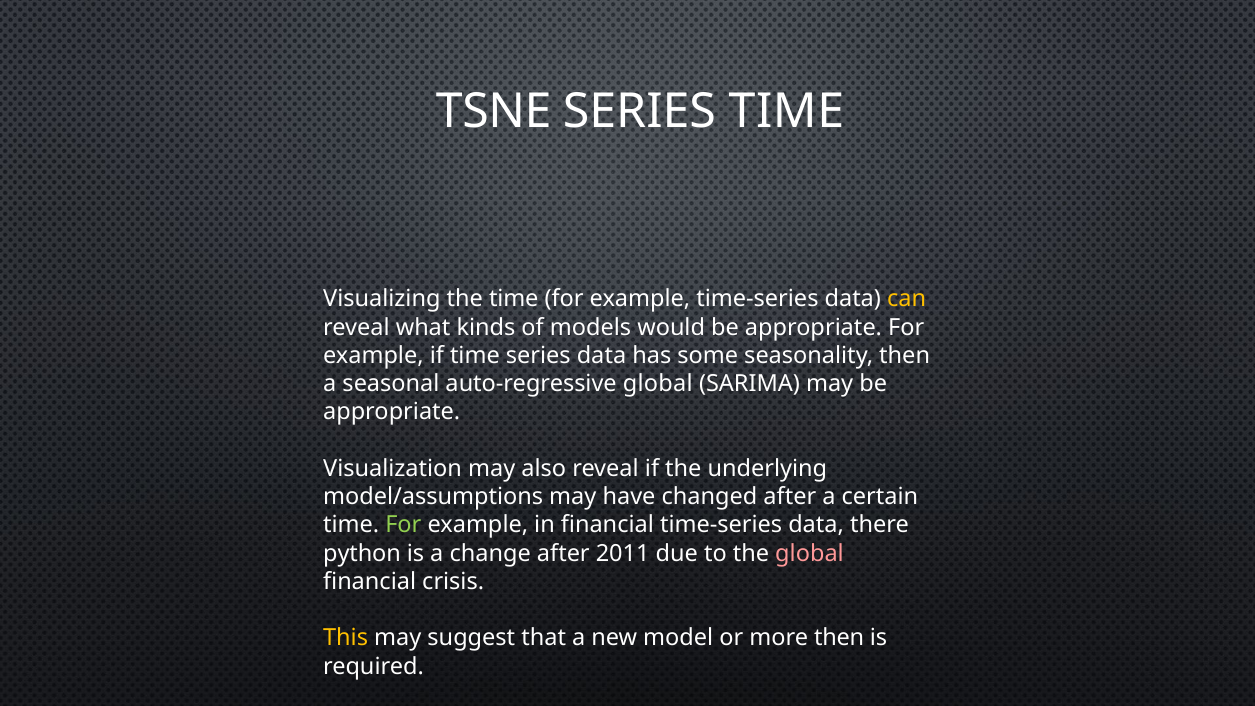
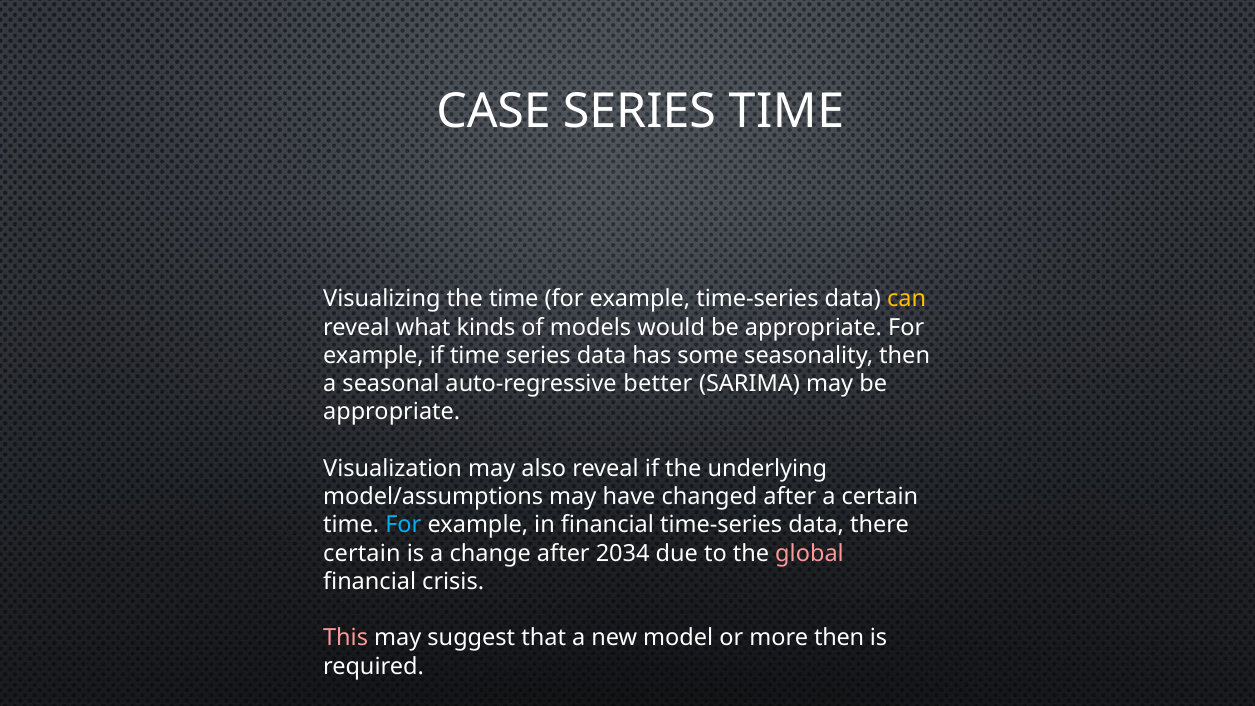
TSNE: TSNE -> CASE (494, 111)
auto-regressive global: global -> better (658, 384)
For colour: light green -> light blue (403, 525)
python: python -> certain (362, 553)
2011: 2011 -> 2034 (623, 553)
This colour: yellow -> pink (346, 638)
